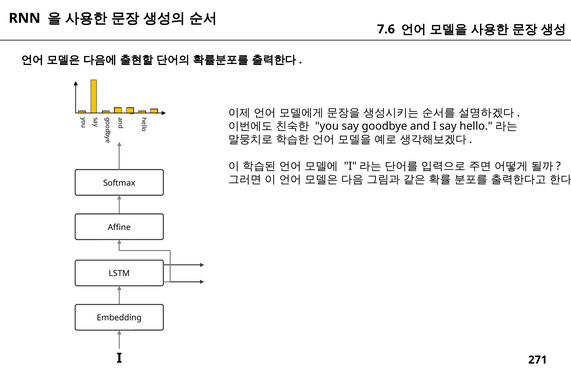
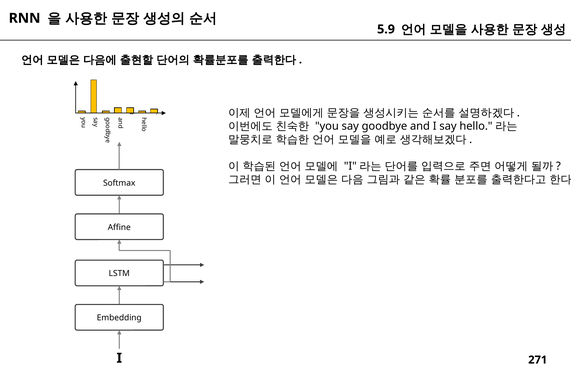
7.6: 7.6 -> 5.9 (386, 29)
